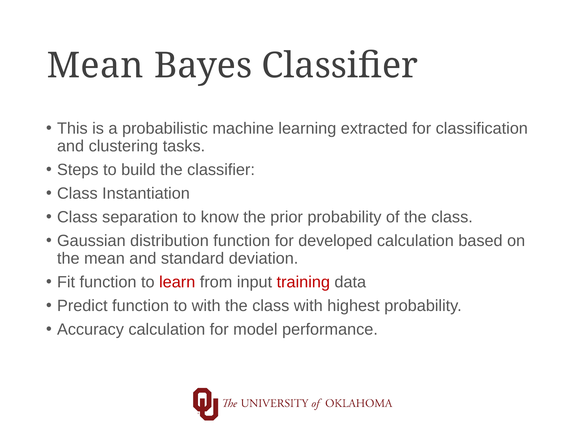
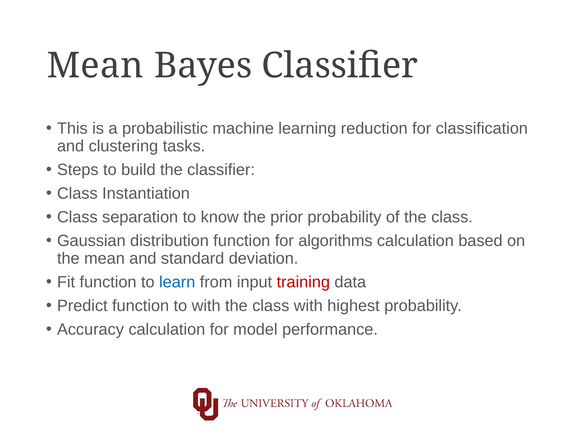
extracted: extracted -> reduction (374, 128)
developed: developed -> algorithms (335, 241)
learn colour: red -> blue (177, 282)
